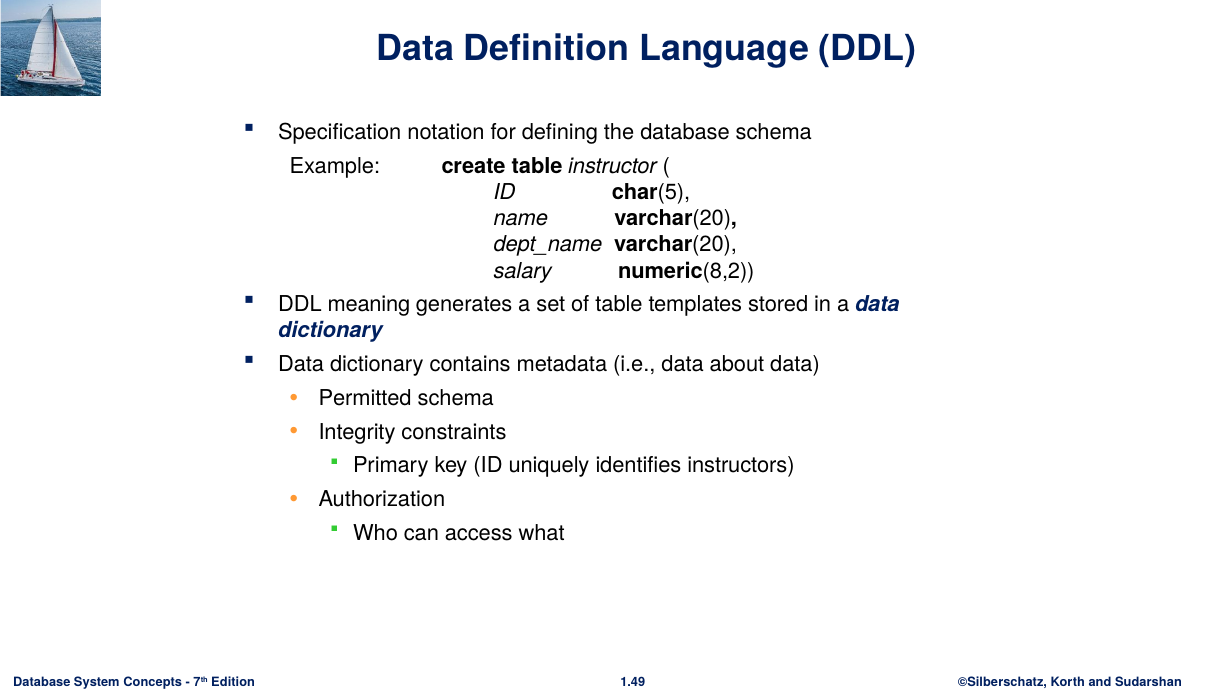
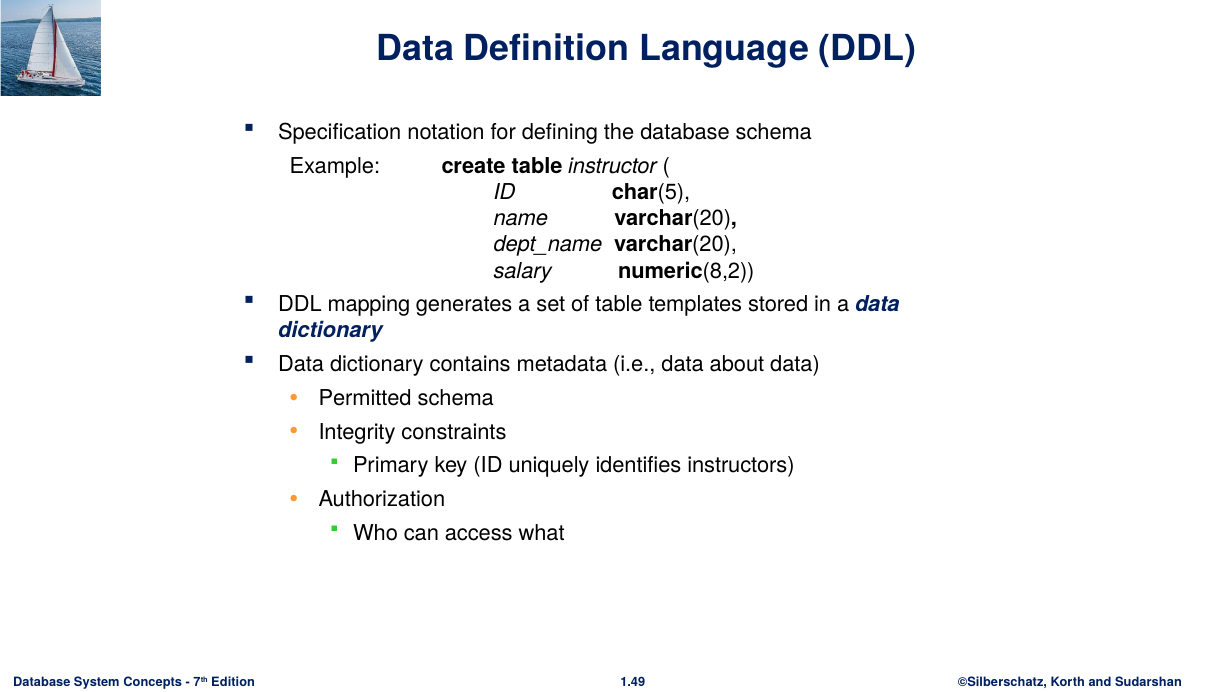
meaning: meaning -> mapping (369, 304)
